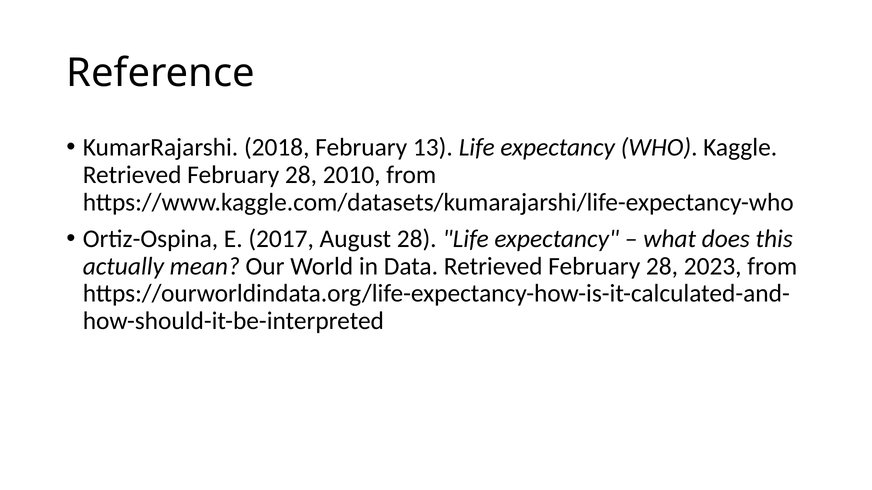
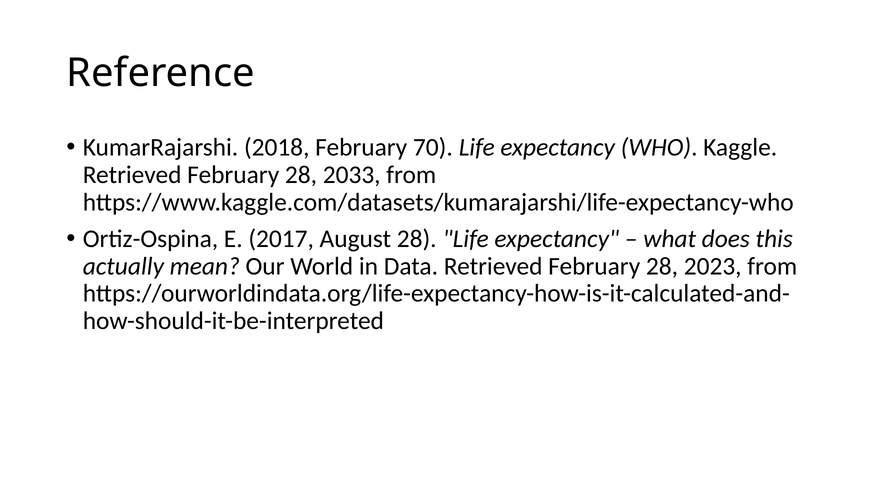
13: 13 -> 70 (433, 147)
2010: 2010 -> 2033 (352, 175)
